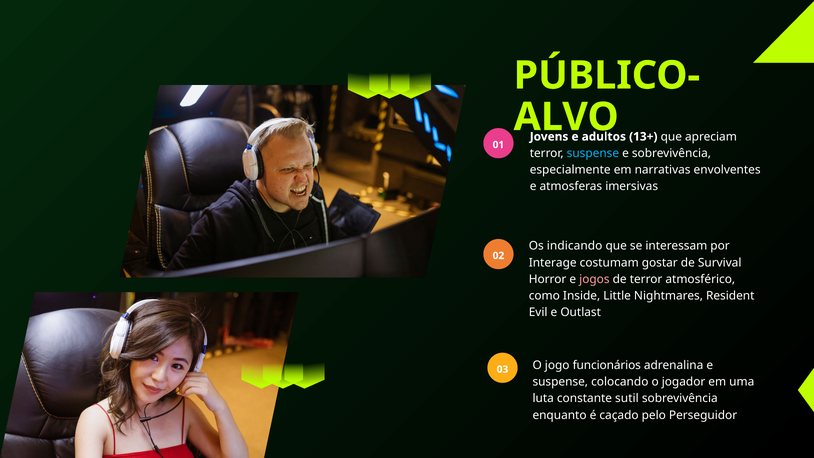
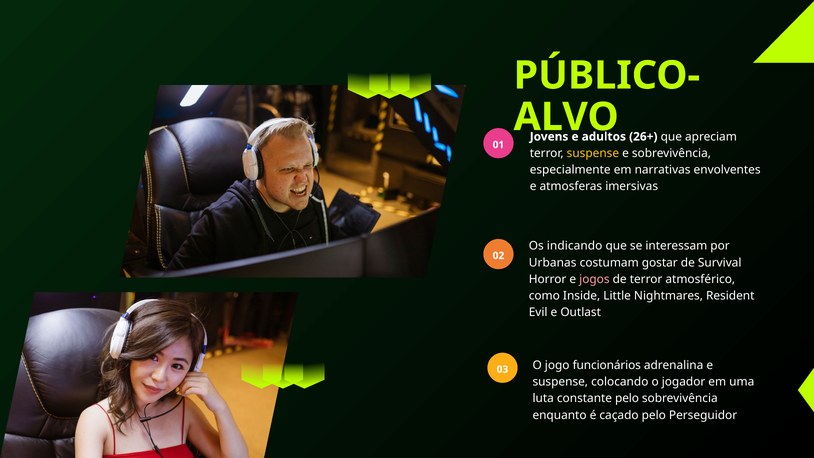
13+: 13+ -> 26+ (643, 137)
suspense colour: light blue -> yellow (593, 153)
Interage: Interage -> Urbanas (553, 263)
constante sutil: sutil -> pelo (627, 398)
